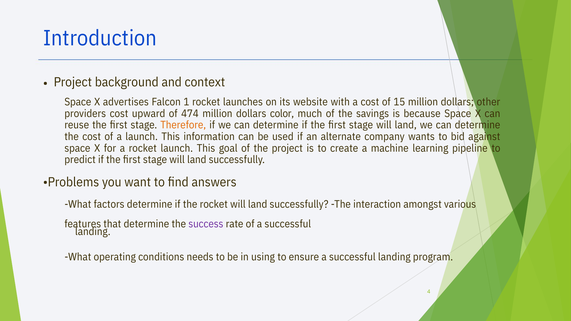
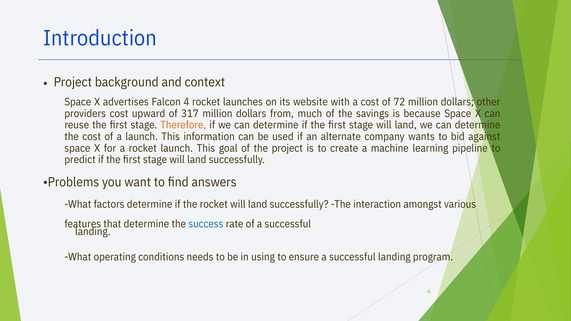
Falcon 1: 1 -> 4 (186, 102)
15: 15 -> 72 (399, 102)
474: 474 -> 317 (190, 114)
color: color -> from (282, 114)
success colour: purple -> blue (206, 224)
